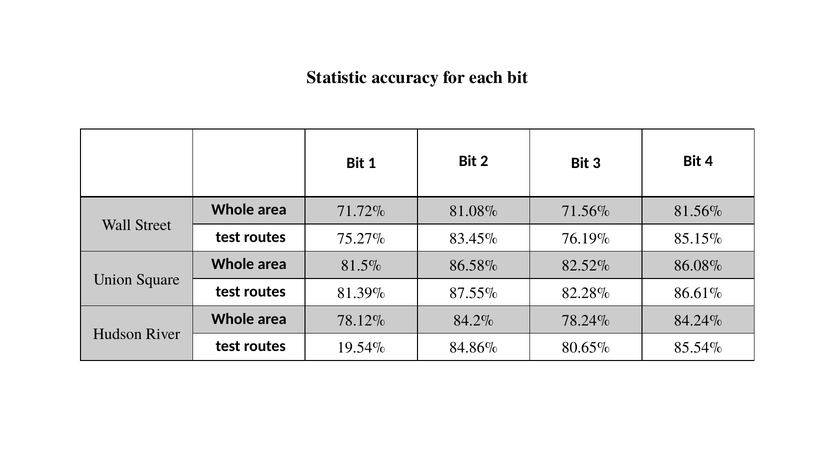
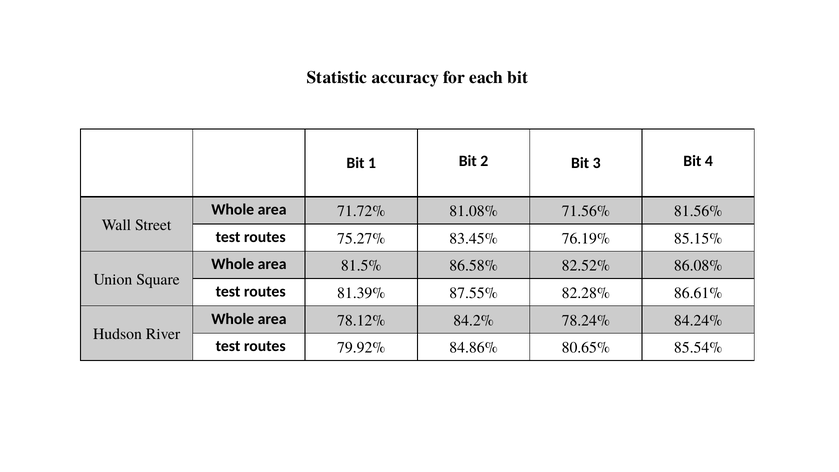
19.54%: 19.54% -> 79.92% (361, 348)
